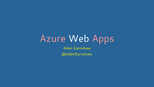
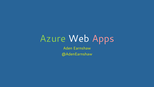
Azure colour: pink -> light green (53, 38)
